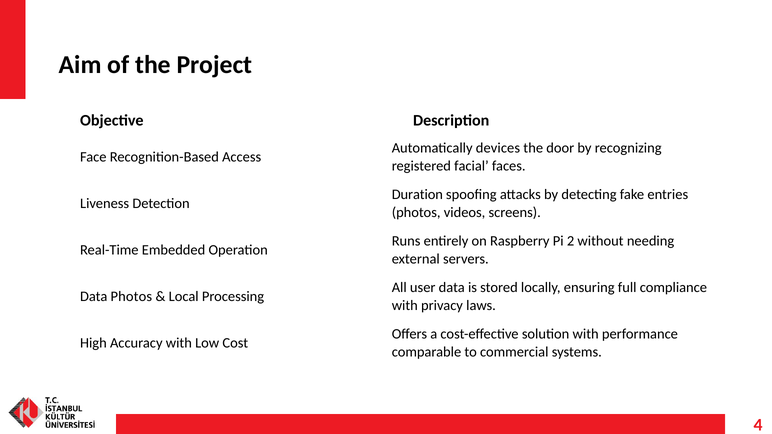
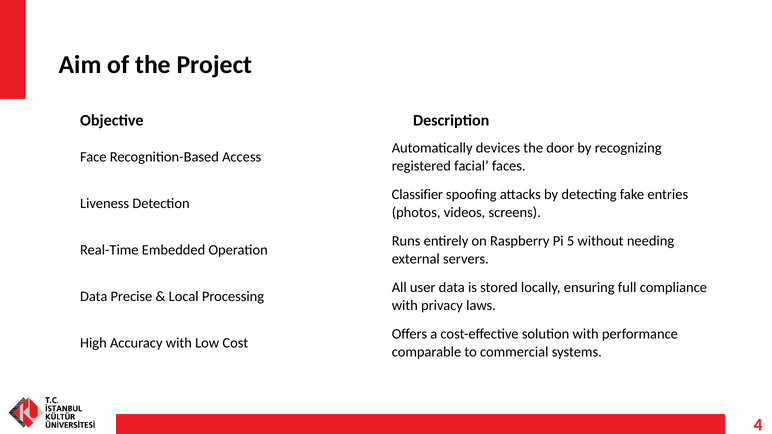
Duration: Duration -> Classifier (417, 195)
2: 2 -> 5 (571, 241)
Photos: Photos -> Precise (131, 297)
